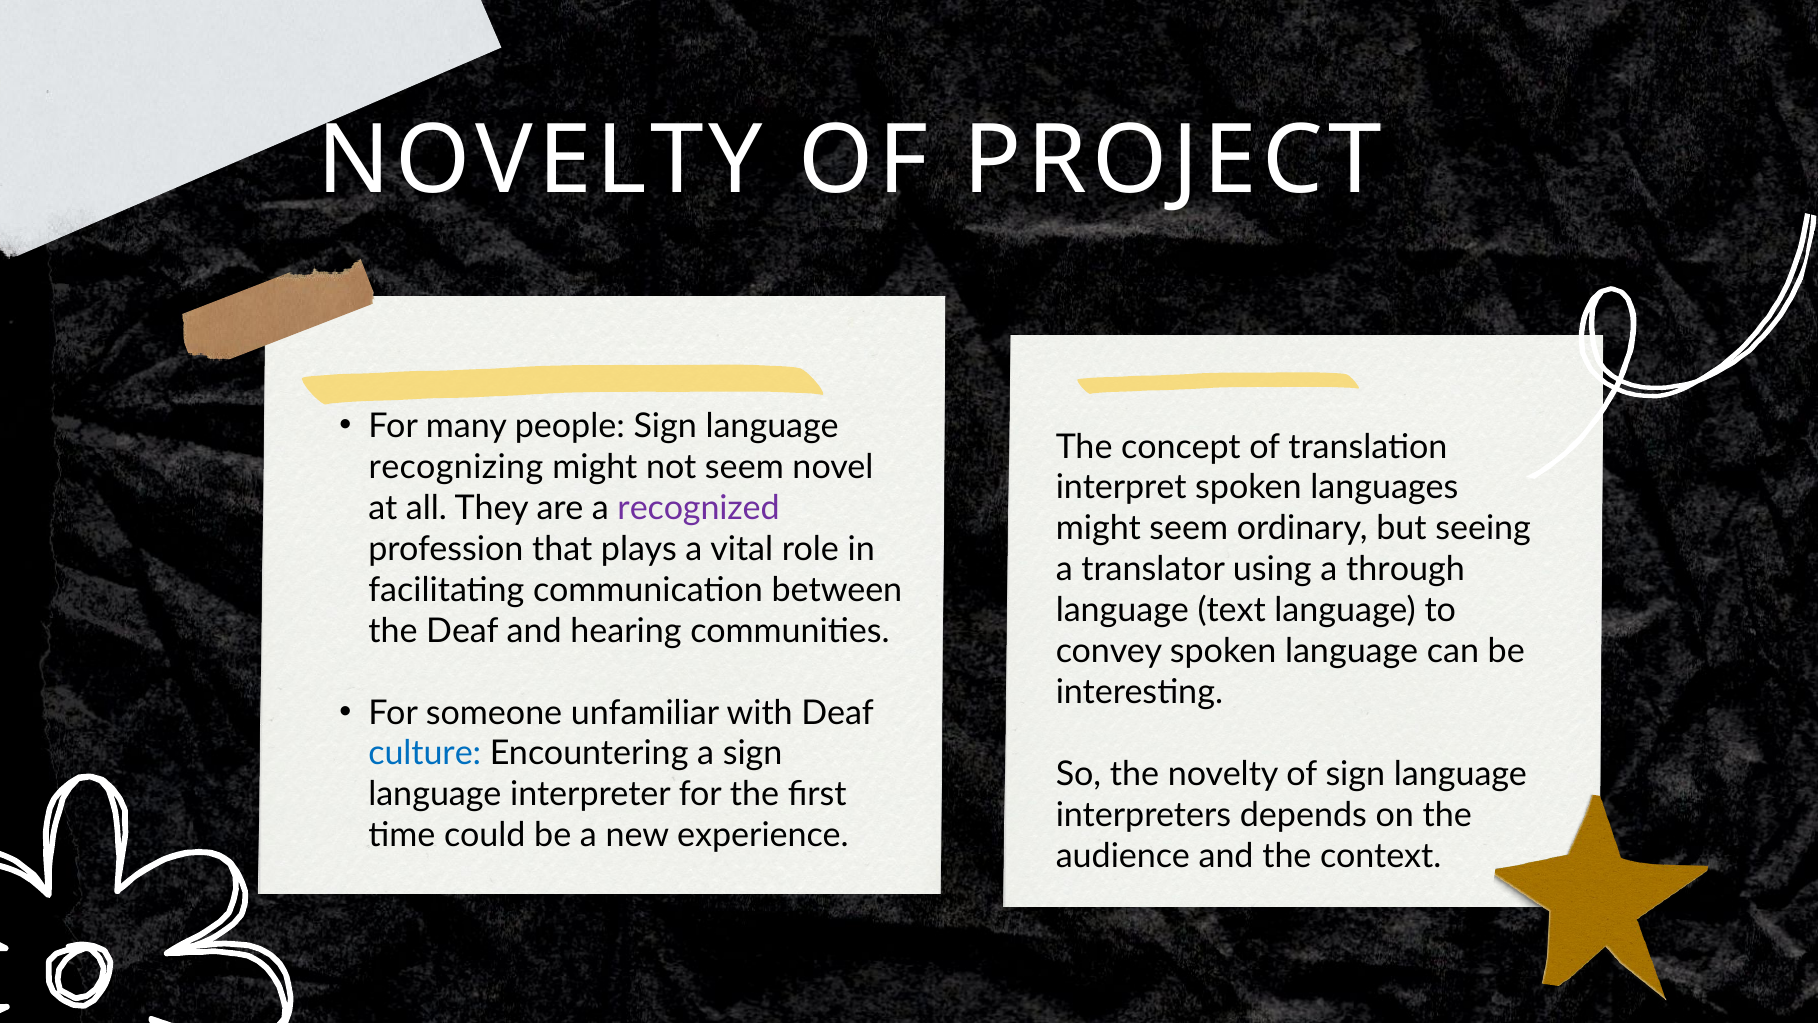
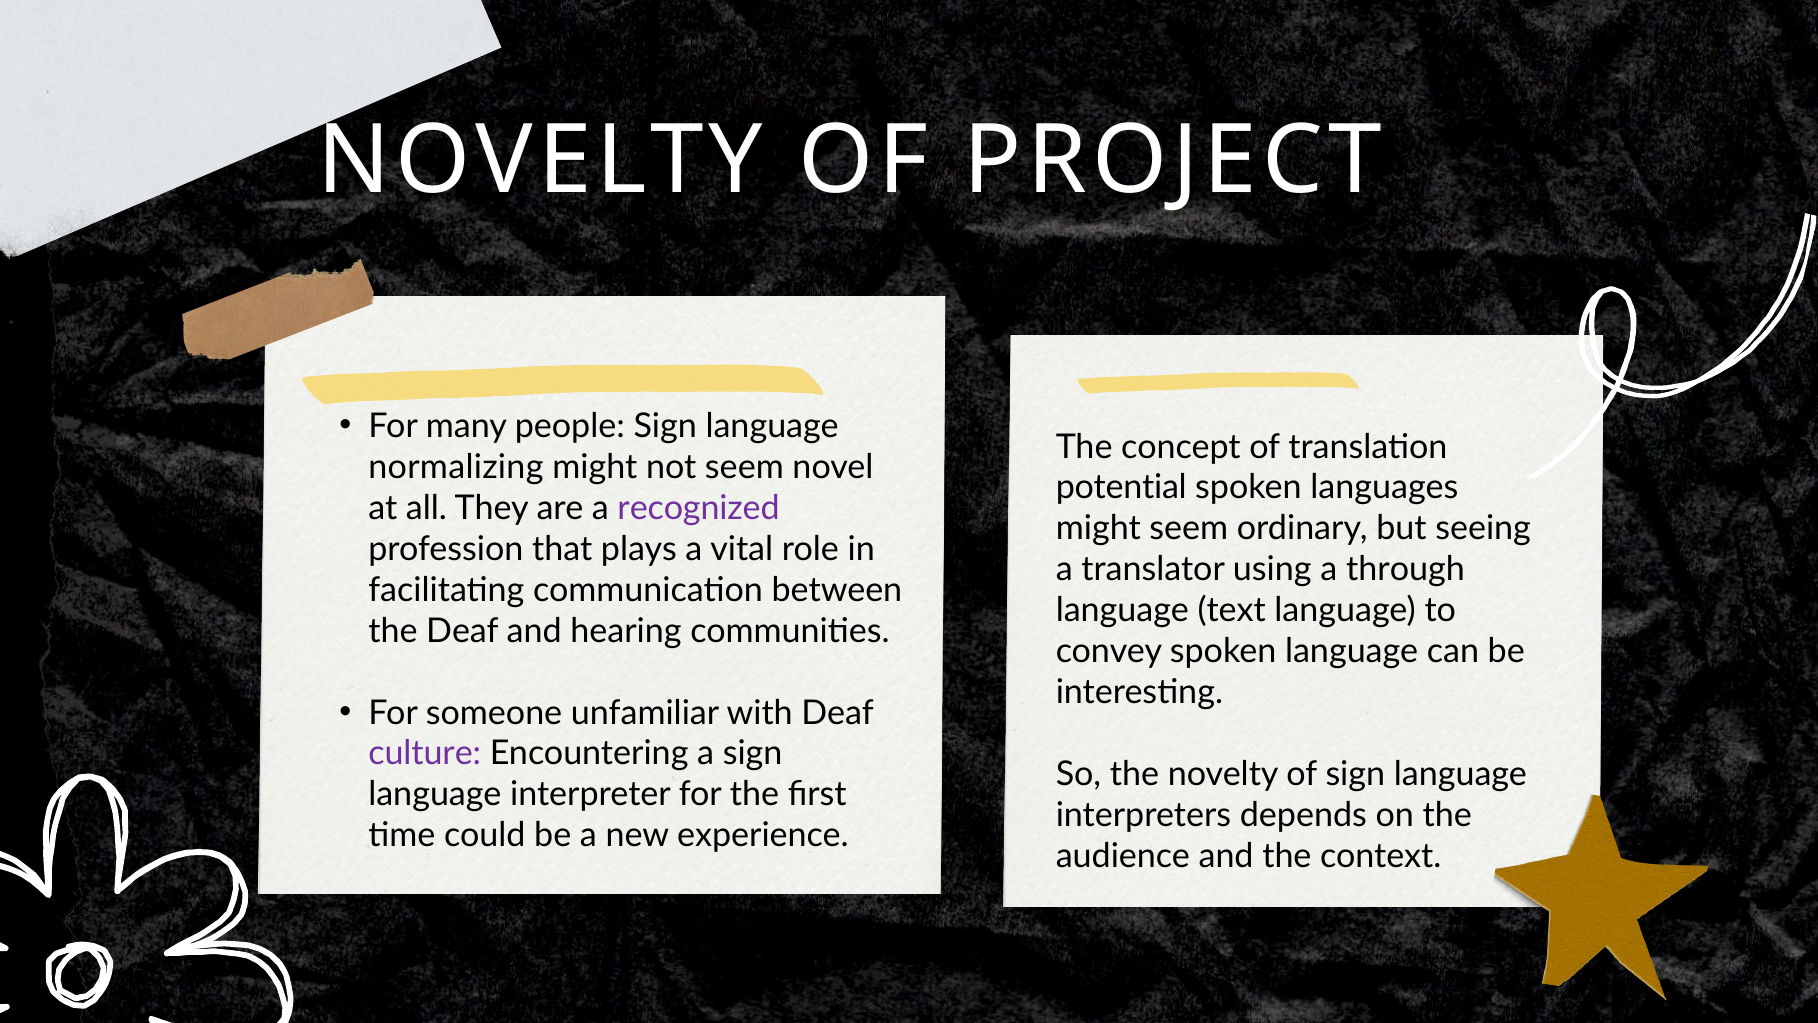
recognizing: recognizing -> normalizing (456, 467)
interpret: interpret -> potential (1121, 488)
culture colour: blue -> purple (425, 753)
